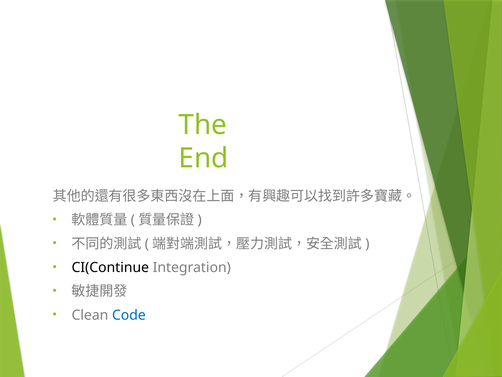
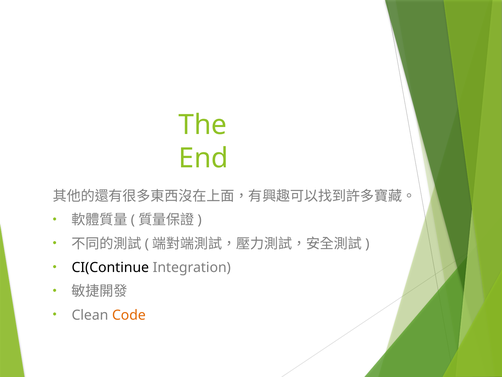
Code colour: blue -> orange (129, 315)
